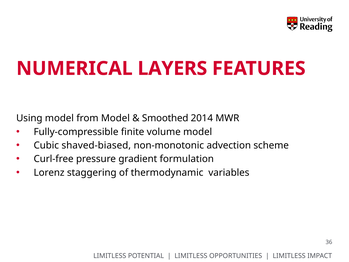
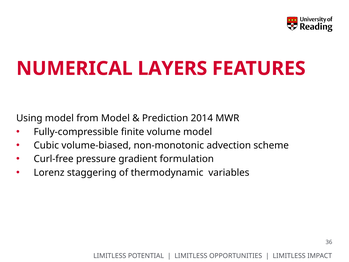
Smoothed: Smoothed -> Prediction (165, 118)
shaved-biased: shaved-biased -> volume-biased (96, 145)
